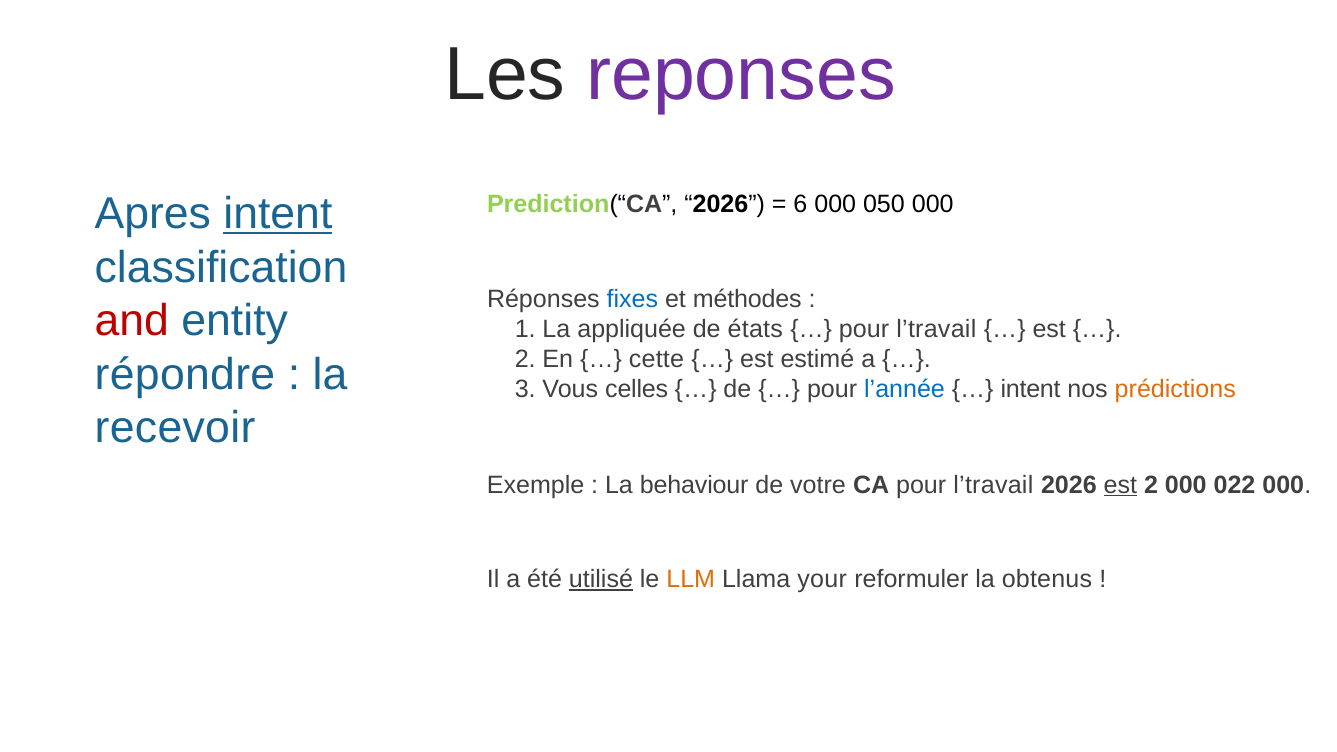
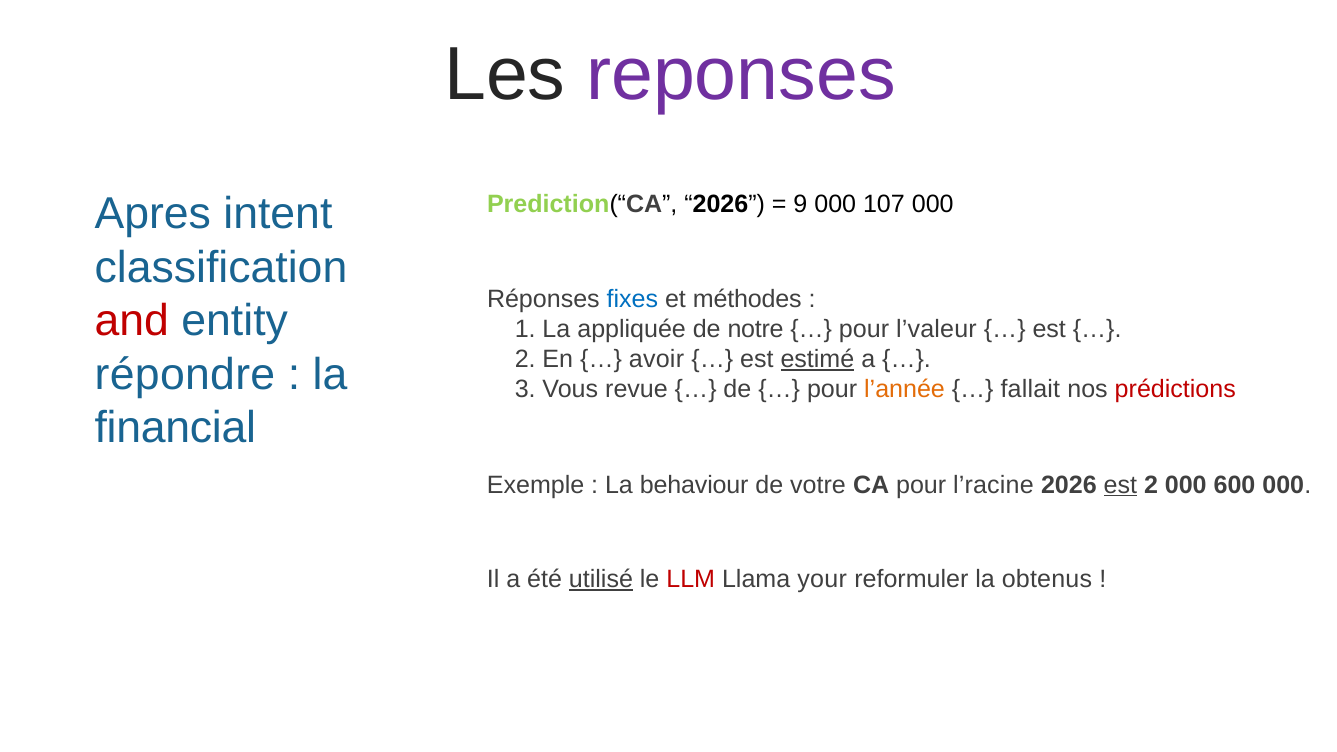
6: 6 -> 9 (800, 205)
050: 050 -> 107 (884, 205)
intent underline: present -> none (278, 214)
états: états -> notre (756, 329)
l’travail: l’travail -> l’valeur (936, 329)
cette: cette -> avoir (656, 359)
estimé underline: none -> present (817, 359)
celles: celles -> revue (637, 389)
l’année colour: blue -> orange (905, 389)
intent: intent -> fallait (1030, 389)
prédictions colour: orange -> red (1175, 389)
recevoir: recevoir -> financial (175, 428)
CA pour l’travail: l’travail -> l’racine (993, 485)
022: 022 -> 600 (1235, 485)
LLM colour: orange -> red (691, 579)
